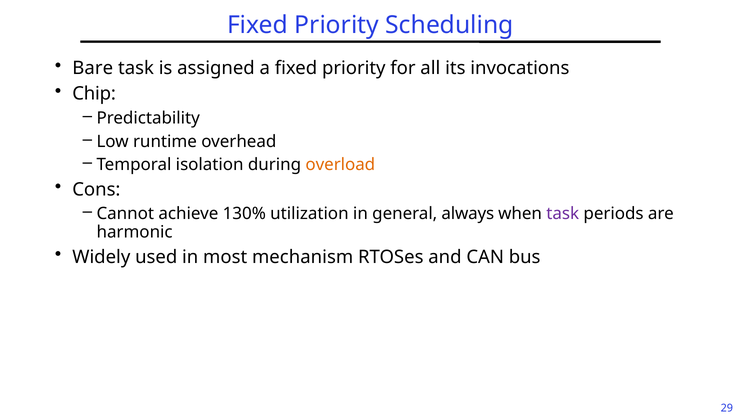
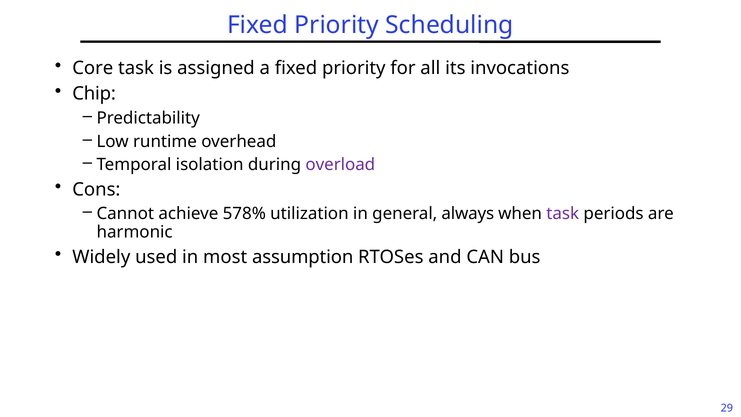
Bare: Bare -> Core (93, 68)
overload colour: orange -> purple (340, 165)
130%: 130% -> 578% (244, 214)
mechanism: mechanism -> assumption (303, 257)
